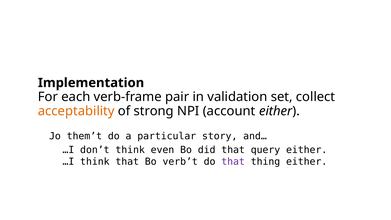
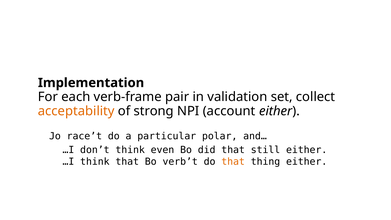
them’t: them’t -> race’t (84, 136)
story: story -> polar (220, 136)
query: query -> still (265, 150)
that colour: purple -> orange (233, 162)
